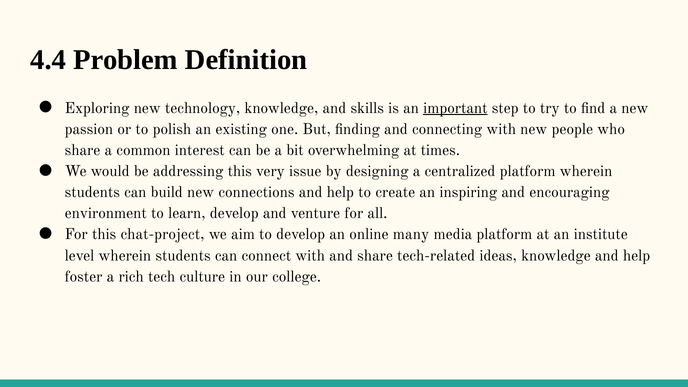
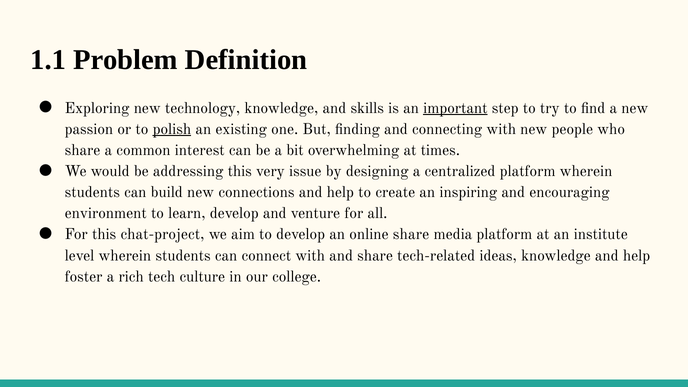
4.4: 4.4 -> 1.1 (48, 60)
polish underline: none -> present (172, 129)
online many: many -> share (411, 234)
